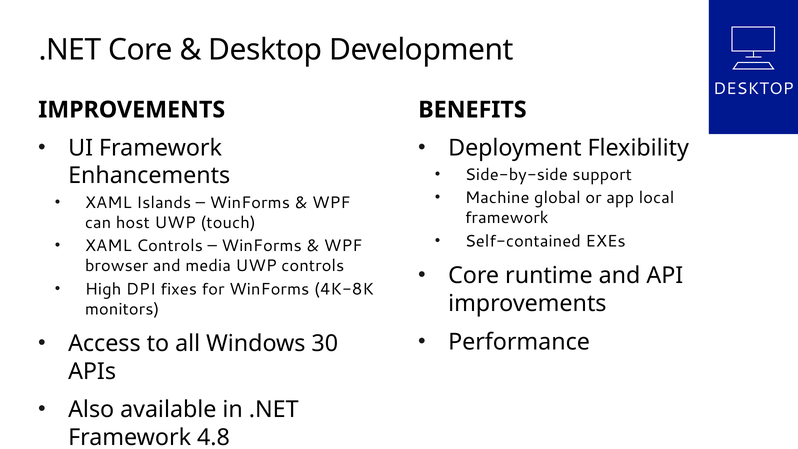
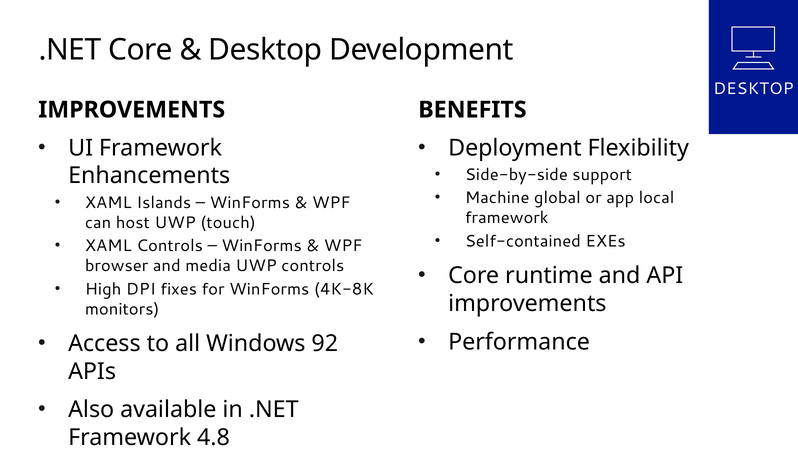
30: 30 -> 92 (325, 344)
